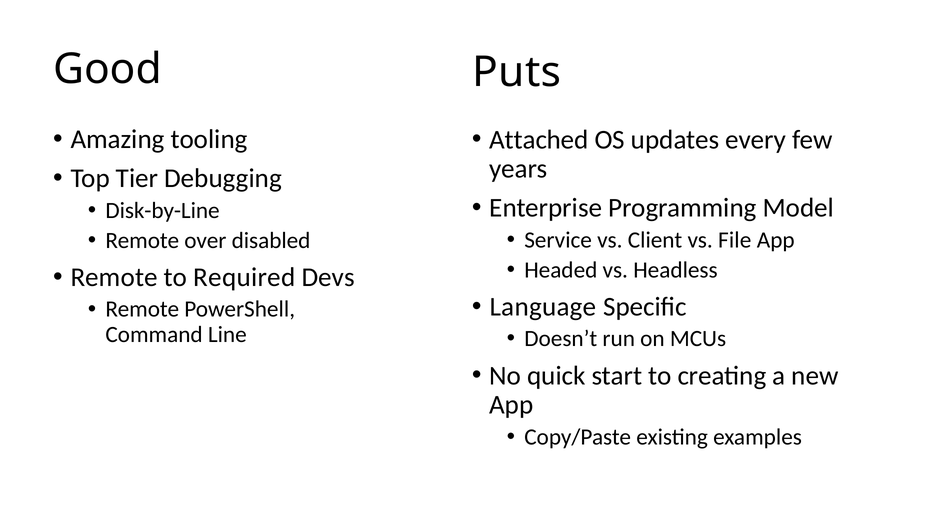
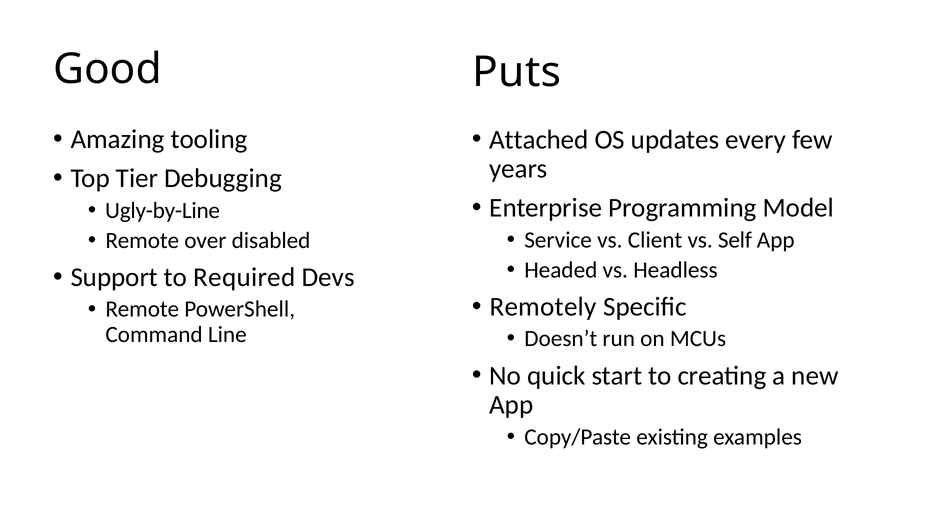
Disk-by-Line: Disk-by-Line -> Ugly-by-Line (163, 211)
File: File -> Self (735, 240)
Remote: Remote -> Support (114, 277)
Language: Language -> Remotely (543, 307)
